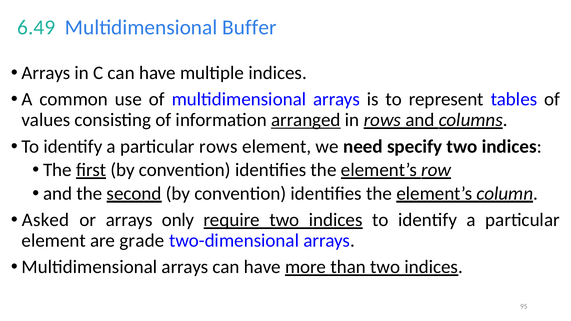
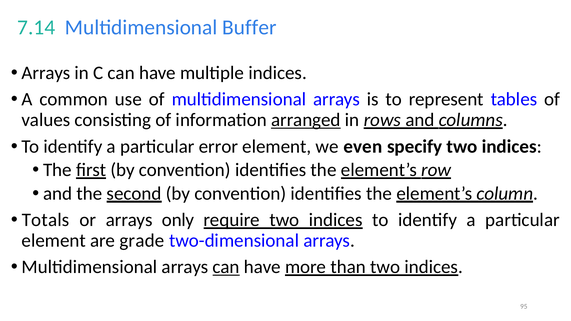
6.49: 6.49 -> 7.14 (36, 27)
particular rows: rows -> error (218, 147)
need: need -> even (363, 147)
Asked: Asked -> Totals (46, 220)
can underline: none -> present (226, 267)
